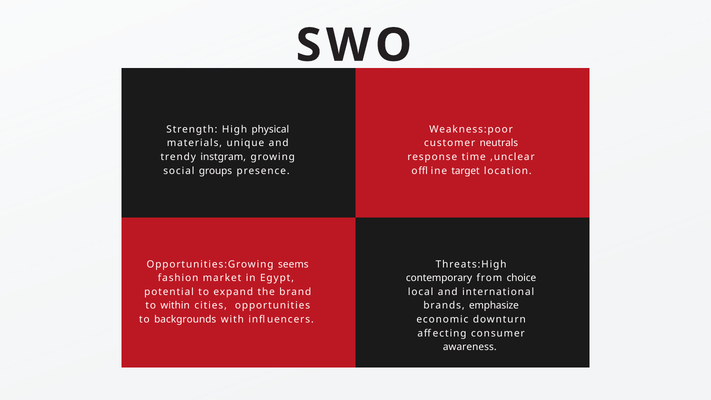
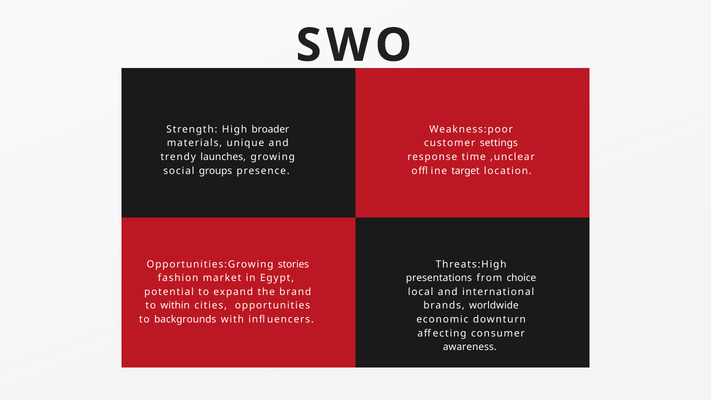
physical: physical -> broader (270, 129)
neutrals: neutrals -> settings (499, 143)
instgram: instgram -> launches (223, 157)
seems: seems -> stories (293, 264)
contemporary: contemporary -> presentations (439, 278)
emphasize: emphasize -> worldwide (494, 306)
